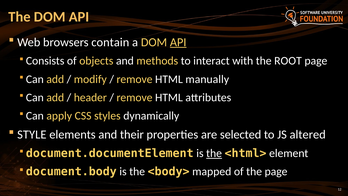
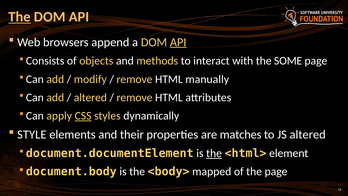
The underline: none -> present (20, 17)
contain: contain -> append (110, 42)
ROOT: ROOT -> SOME (288, 61)
header: header -> altered (90, 97)
CSS underline: none -> present (83, 116)
selected: selected -> matches (241, 134)
